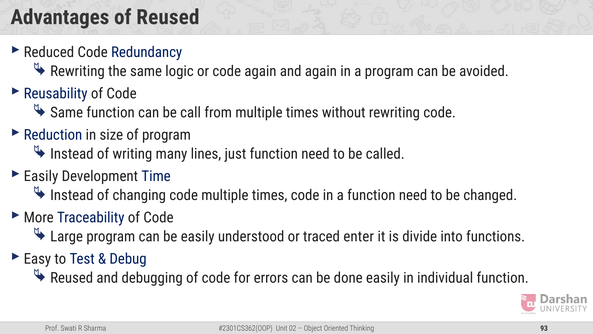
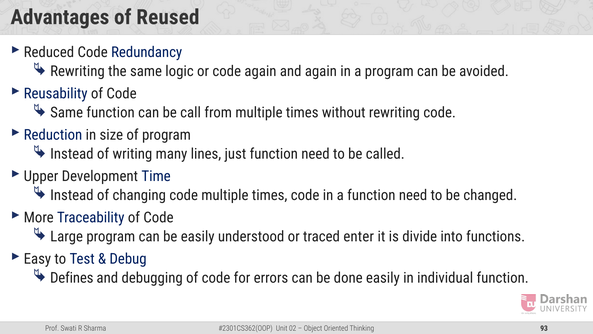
Easily: Easily -> Upper (41, 176)
Reused: Reused -> Defines (72, 278)
